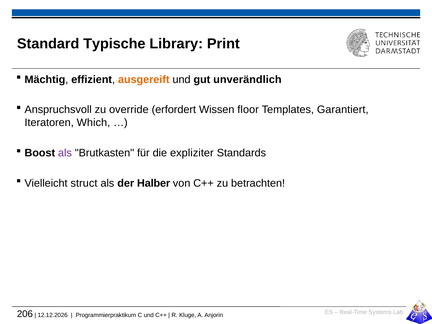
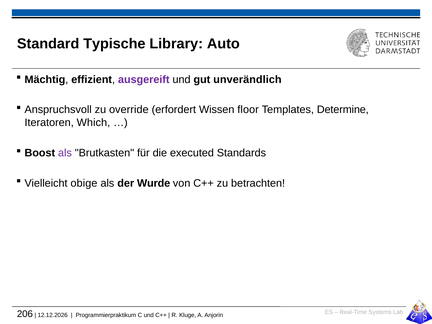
Print: Print -> Auto (223, 44)
ausgereift colour: orange -> purple (144, 80)
Garantiert: Garantiert -> Determine (343, 110)
expliziter: expliziter -> executed (192, 153)
struct: struct -> obige (84, 183)
Halber: Halber -> Wurde (154, 183)
